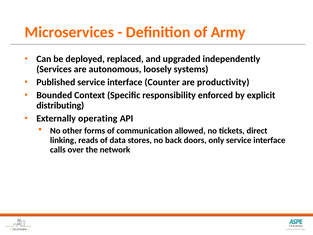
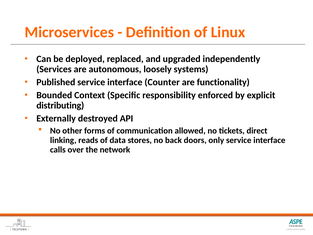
Army: Army -> Linux (228, 32)
productivity: productivity -> functionality (223, 82)
operating: operating -> destroyed (98, 118)
